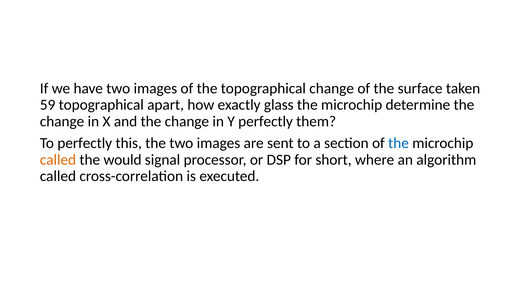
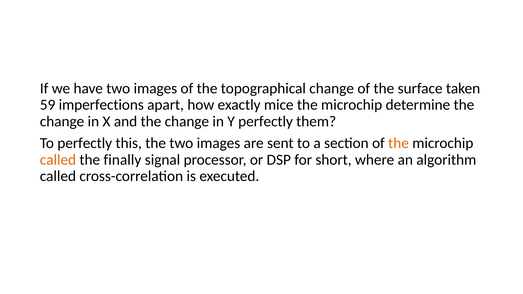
59 topographical: topographical -> imperfections (101, 105)
glass: glass -> mice (279, 105)
the colour: blue -> orange (399, 143)
would: would -> finally (122, 160)
